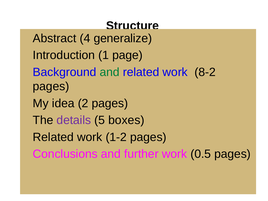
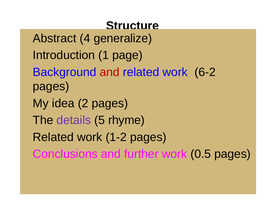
and colour: green -> red (110, 72)
8-2: 8-2 -> 6-2 (205, 72)
boxes: boxes -> rhyme (126, 120)
